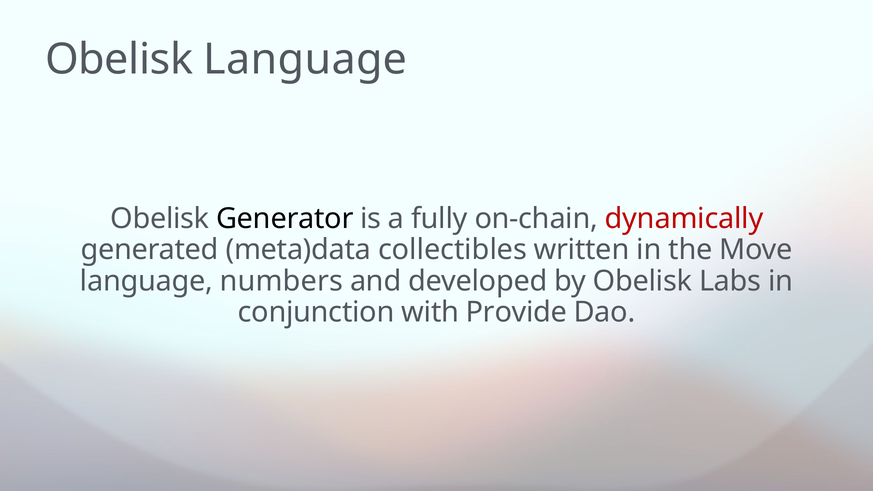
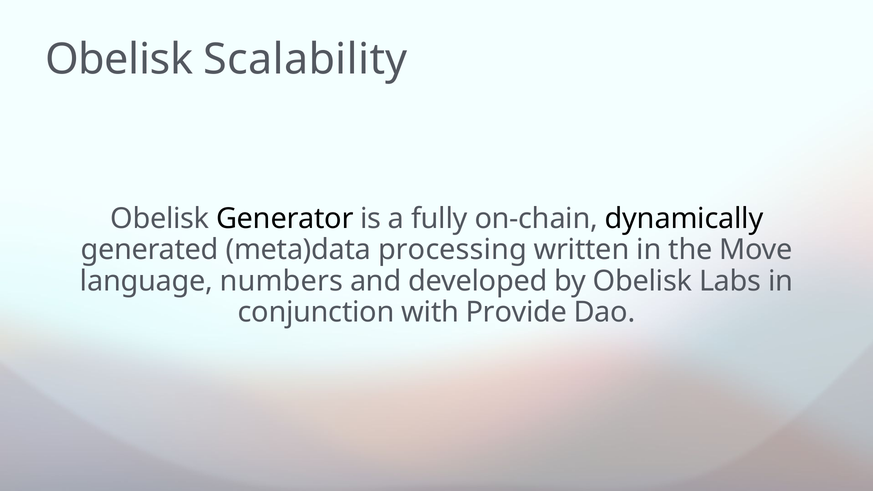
Obelisk Language: Language -> Scalability (305, 59)
dynamically colour: red -> black (684, 219)
collectibles: collectibles -> processing (452, 250)
